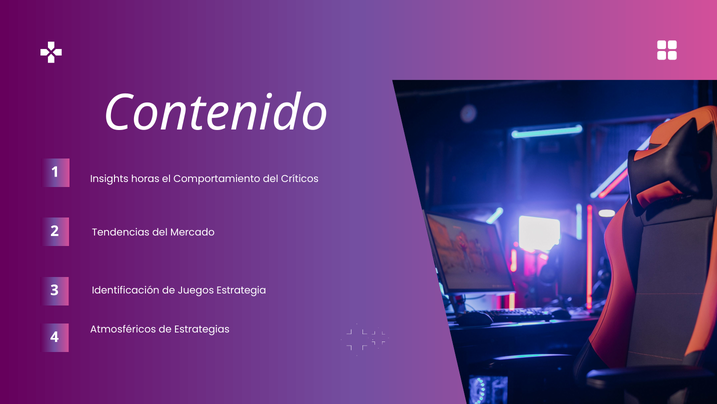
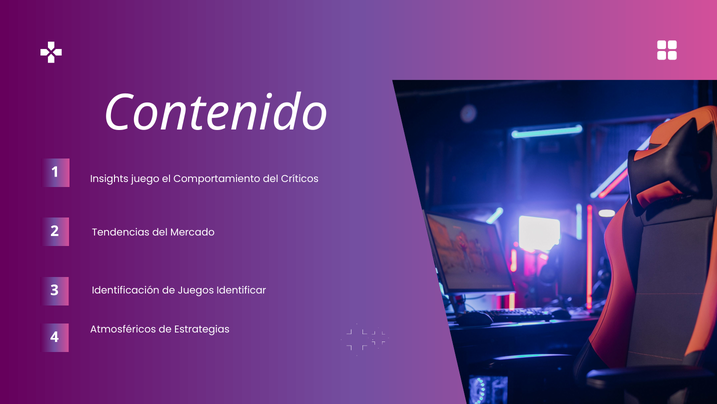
horas: horas -> juego (145, 179)
Estrategia: Estrategia -> Identificar (241, 290)
